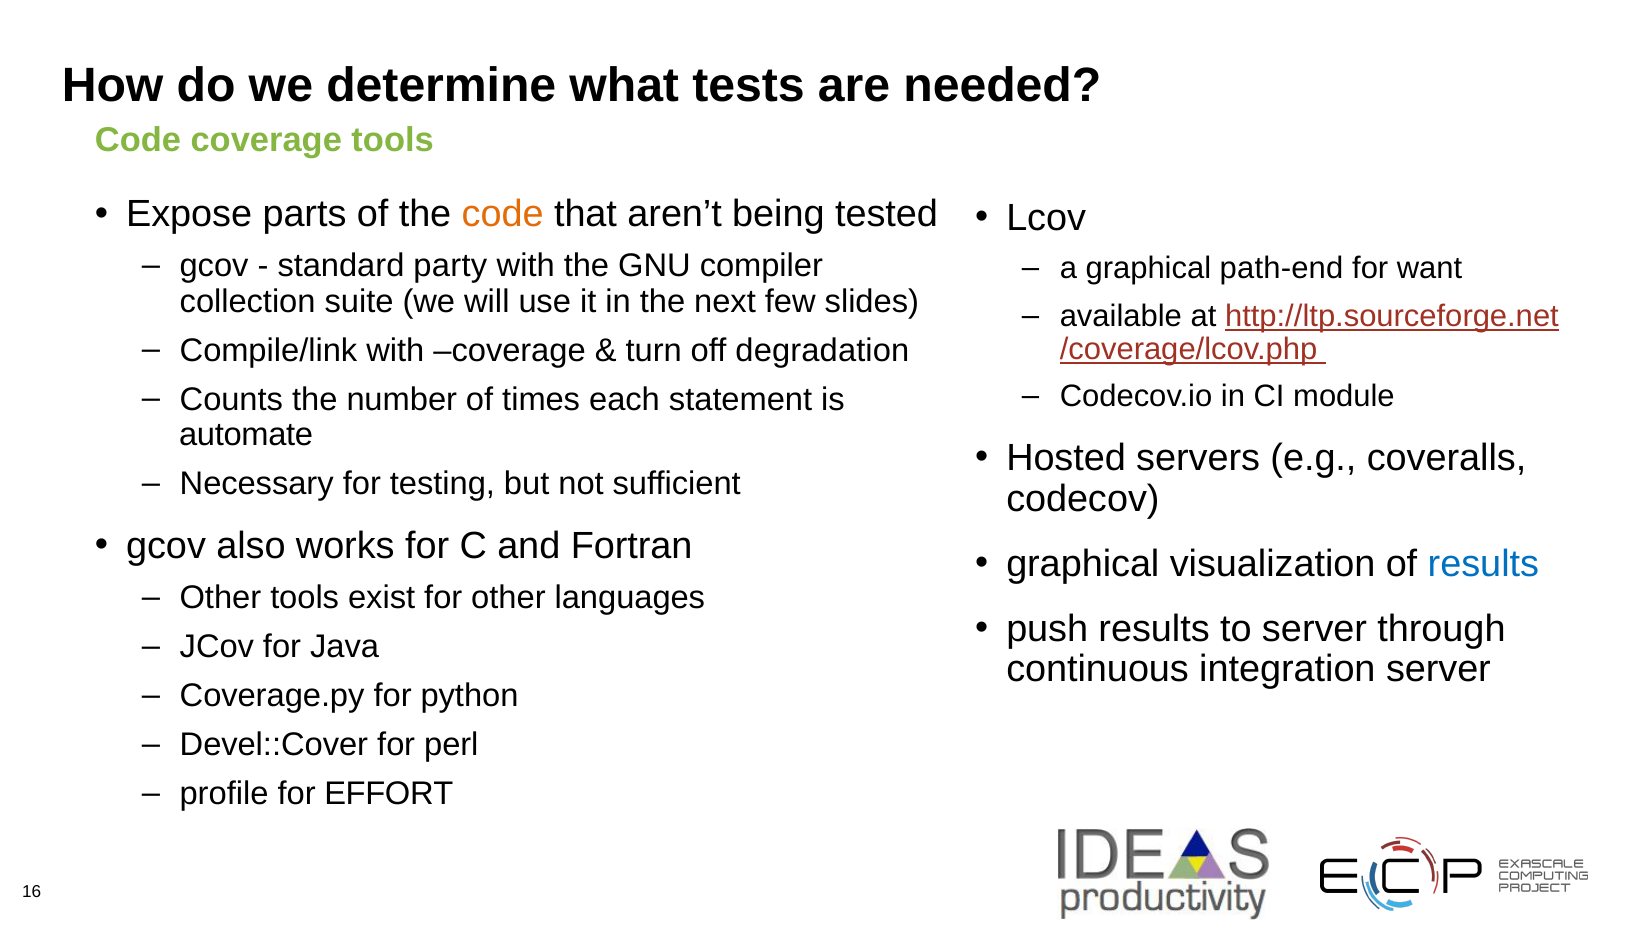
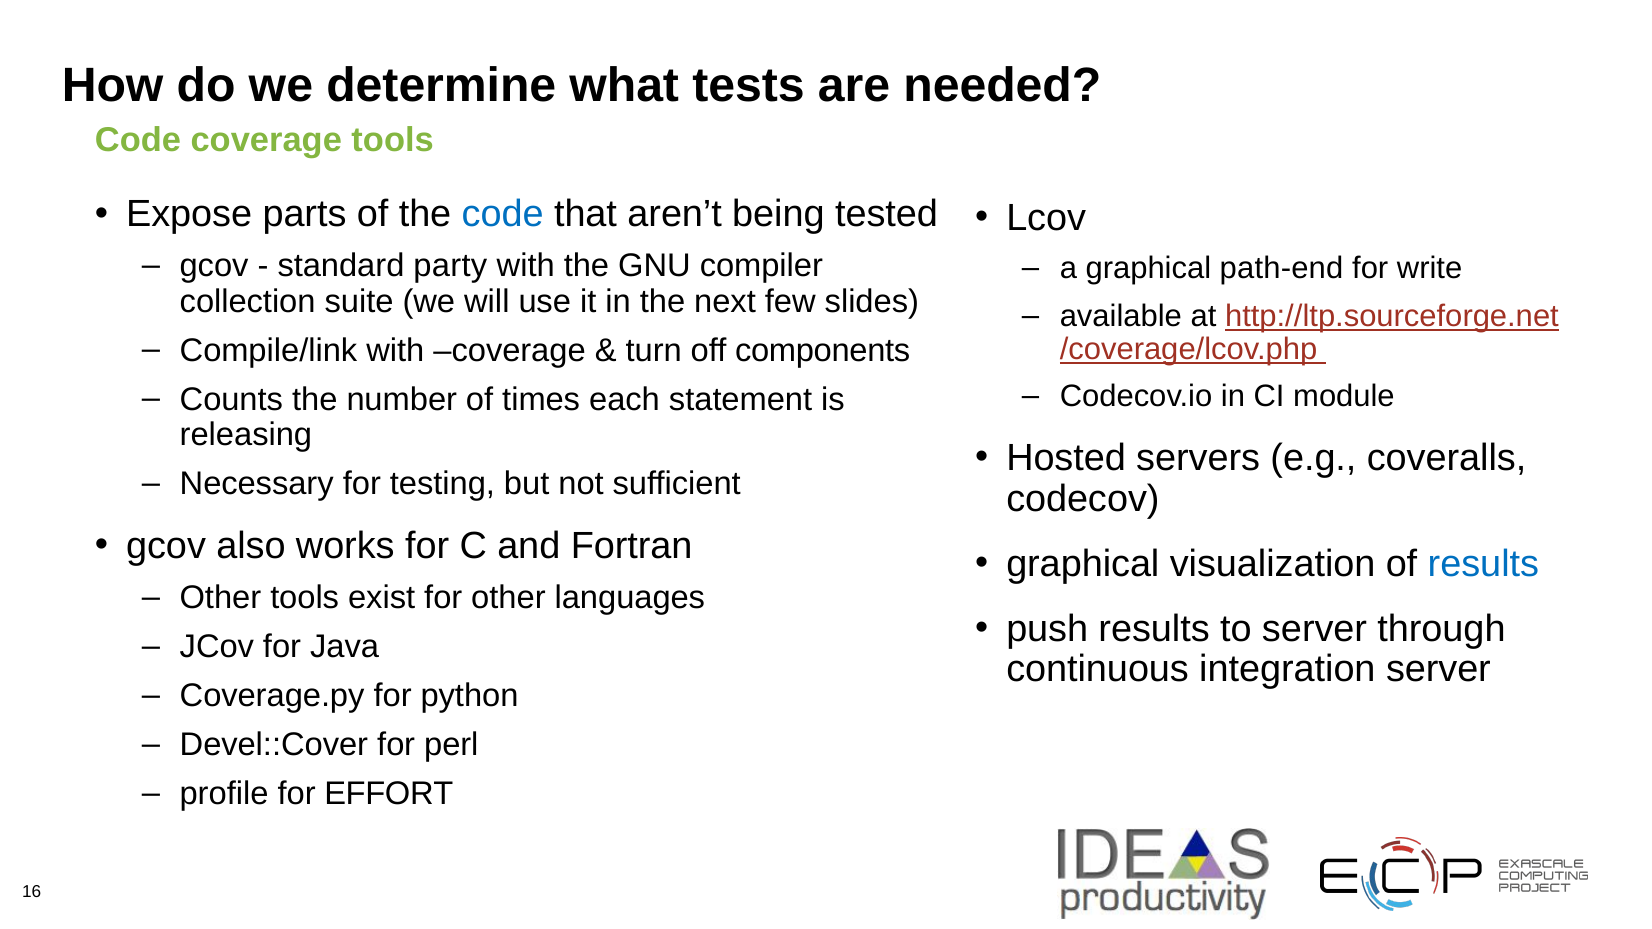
code colour: orange -> blue (503, 214)
want: want -> write (1430, 269)
degradation: degradation -> components (823, 350)
automate: automate -> releasing (246, 435)
